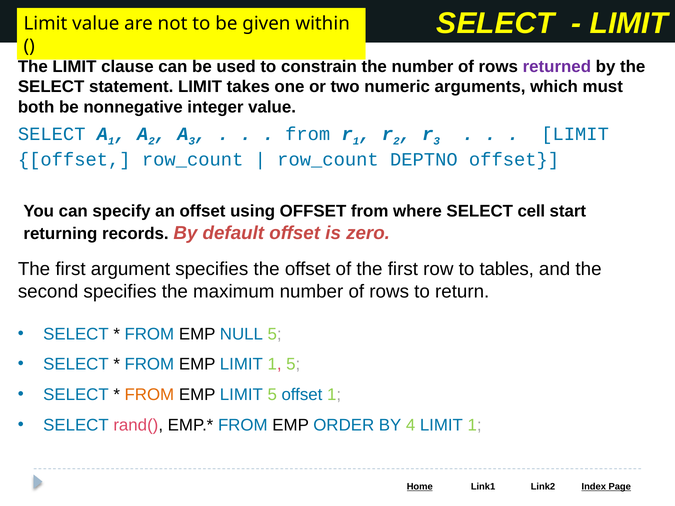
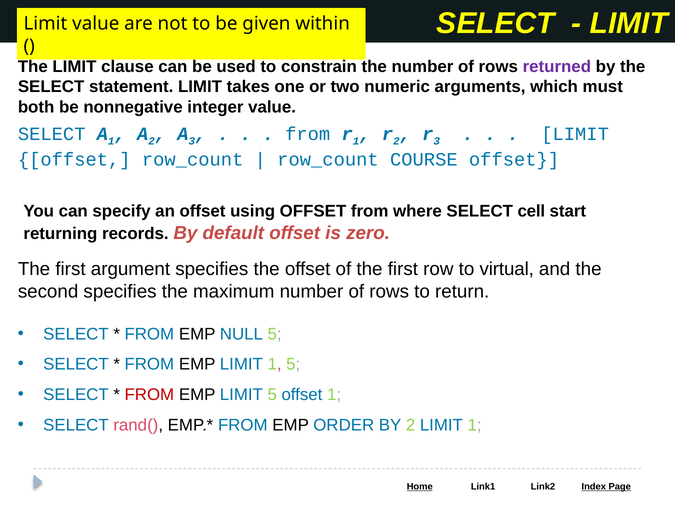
DEPTNO: DEPTNO -> COURSE (424, 160)
tables: tables -> virtual (507, 269)
FROM colour: orange -> red (149, 395)
BY 4: 4 -> 2 (411, 425)
